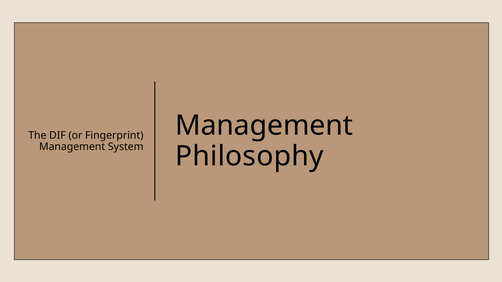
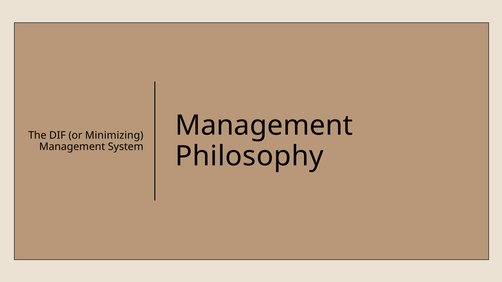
Fingerprint: Fingerprint -> Minimizing (114, 135)
